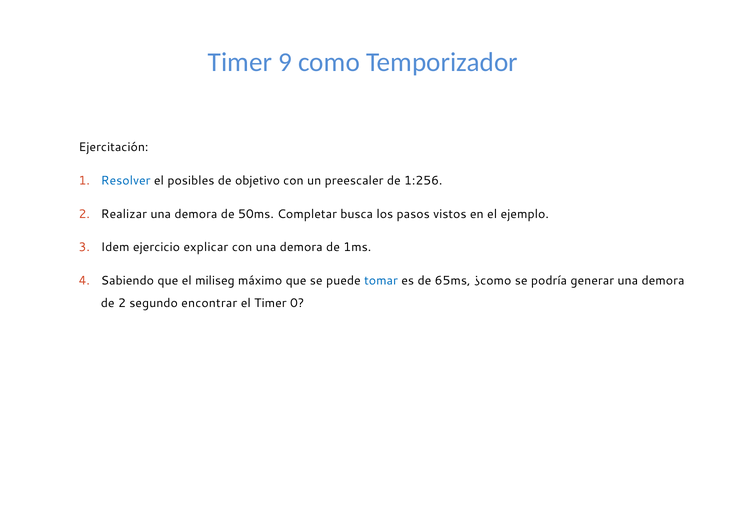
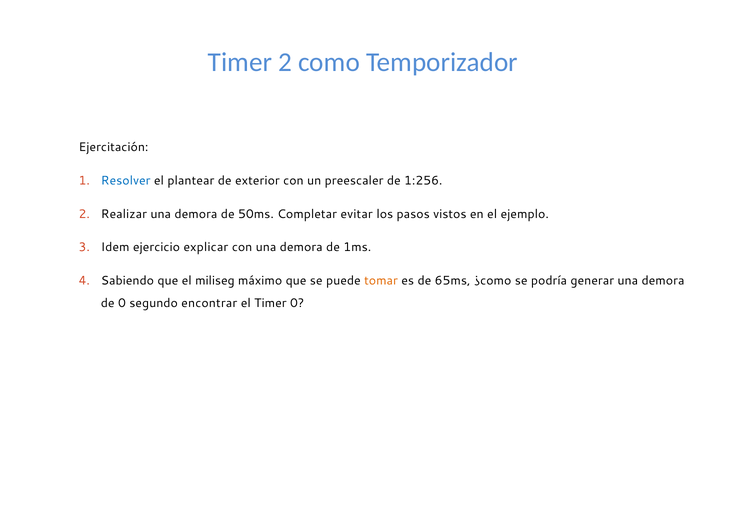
Timer 9: 9 -> 2 (285, 62)
posibles: posibles -> plantear (191, 180)
objetivo: objetivo -> exterior (257, 180)
busca: busca -> evitar (357, 214)
tomar colour: blue -> orange (381, 280)
de 2: 2 -> 0 (122, 303)
